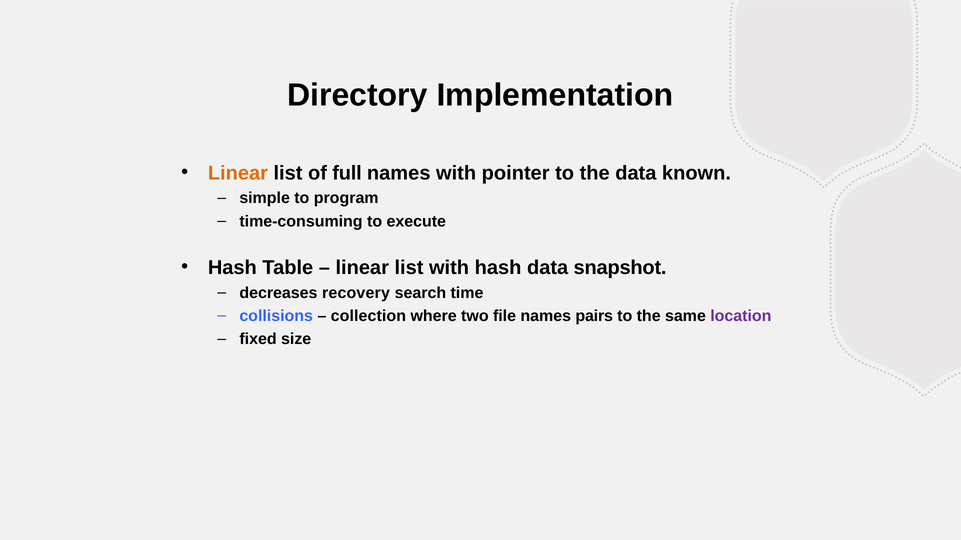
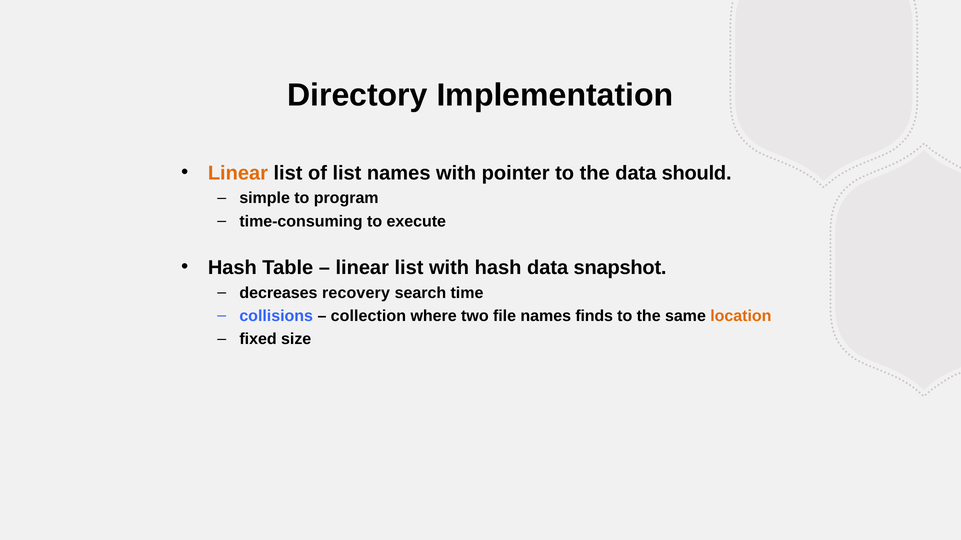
of full: full -> list (347, 173)
known: known -> should (697, 173)
pairs: pairs -> finds (594, 316)
location colour: purple -> orange (741, 316)
